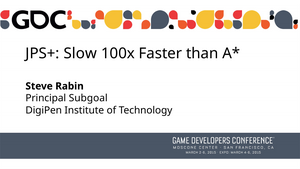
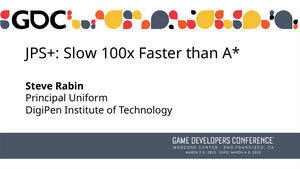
Subgoal: Subgoal -> Uniform (88, 98)
